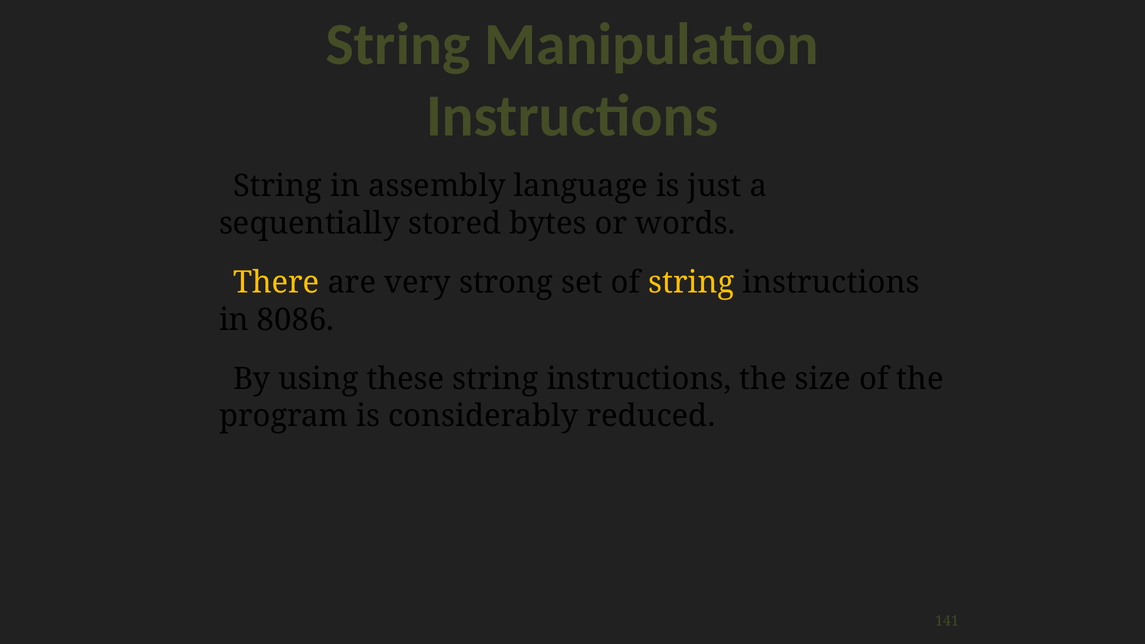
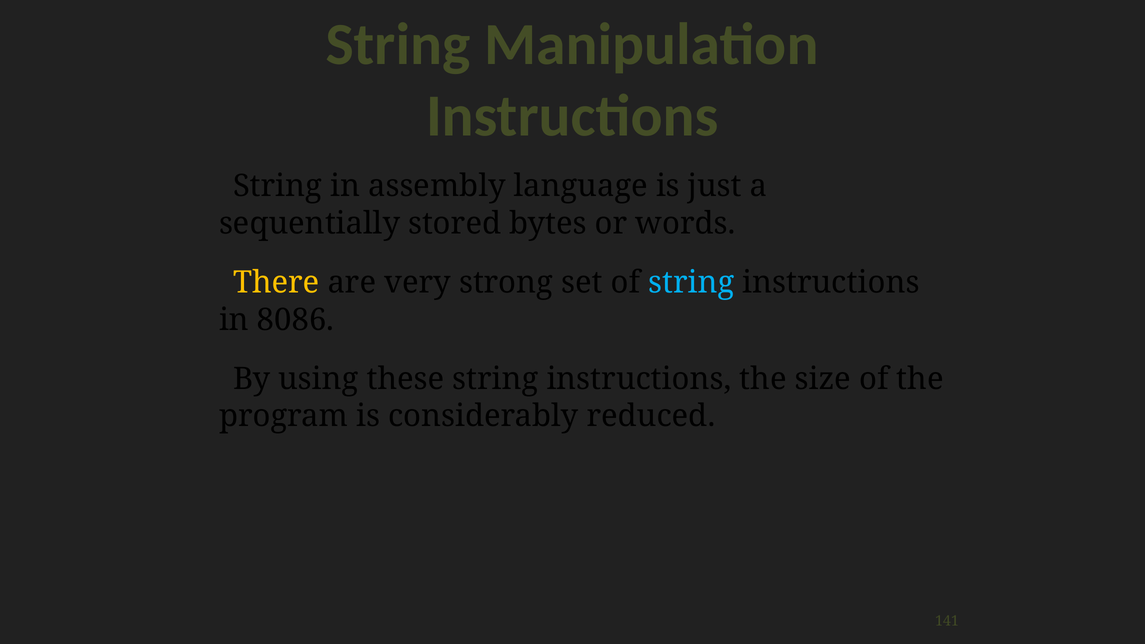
string colour: yellow -> light blue (691, 283)
